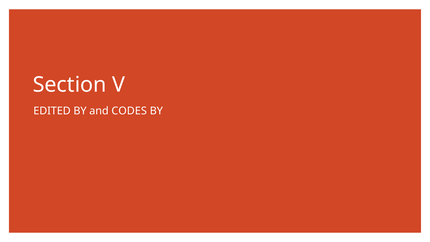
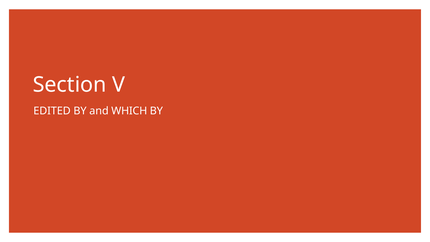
CODES: CODES -> WHICH (129, 111)
